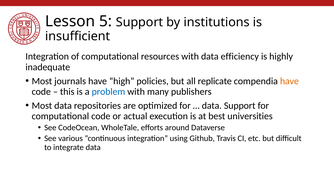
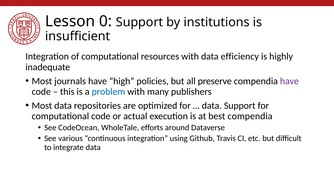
5: 5 -> 0 (106, 21)
replicate: replicate -> preserve (215, 81)
have colour: orange -> purple (289, 81)
best universities: universities -> compendia (250, 116)
